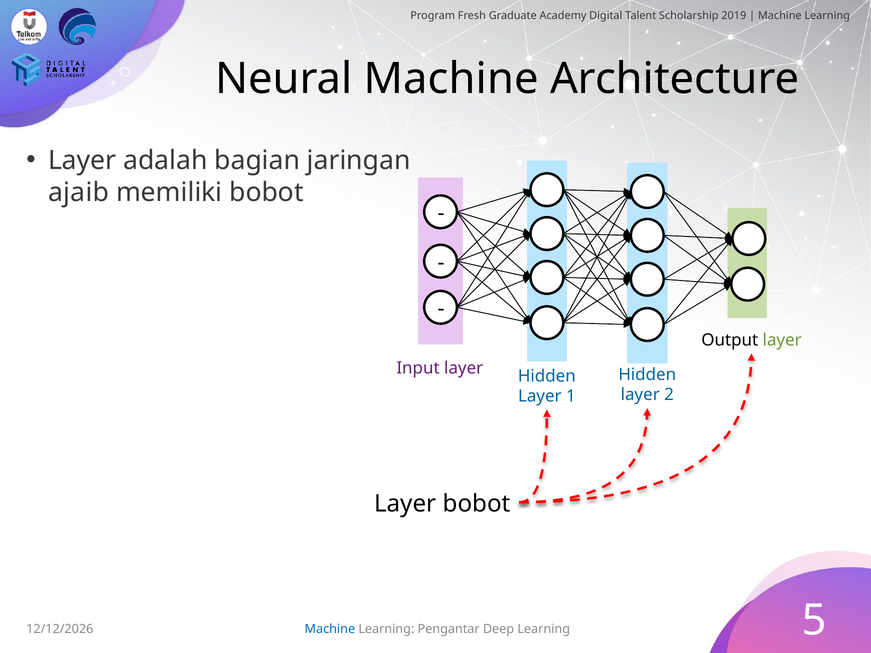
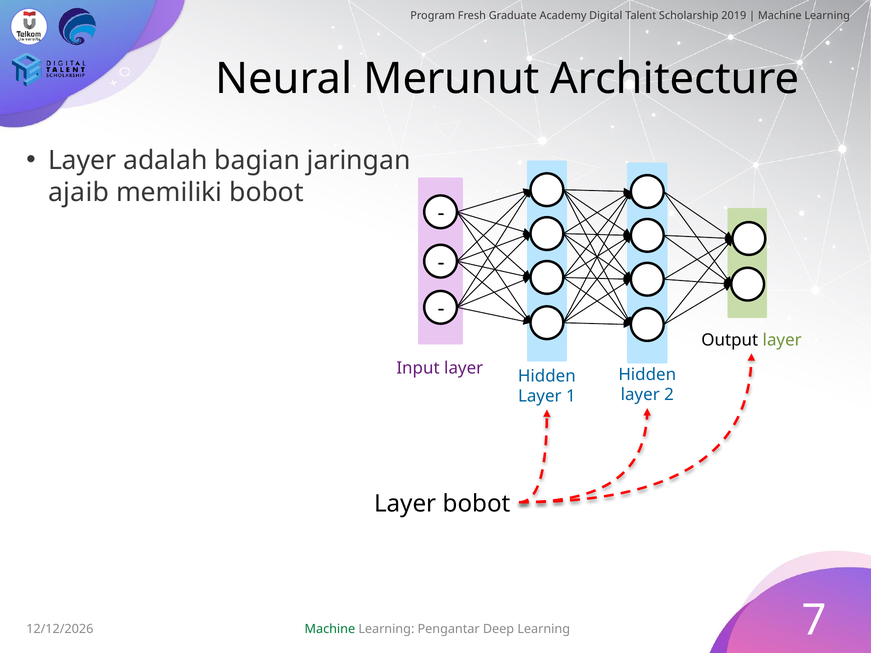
Neural Machine: Machine -> Merunut (451, 79)
Machine colour: blue -> green (330, 629)
5: 5 -> 7 (814, 621)
